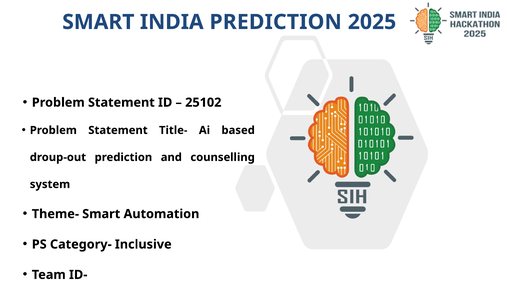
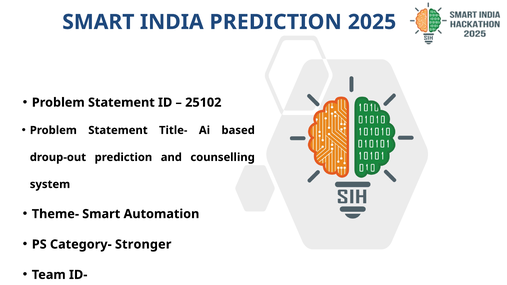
Inclusive: Inclusive -> Stronger (143, 245)
